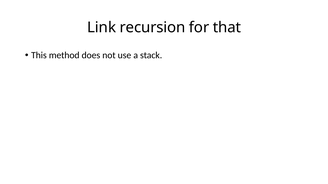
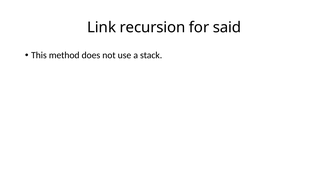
that: that -> said (227, 28)
